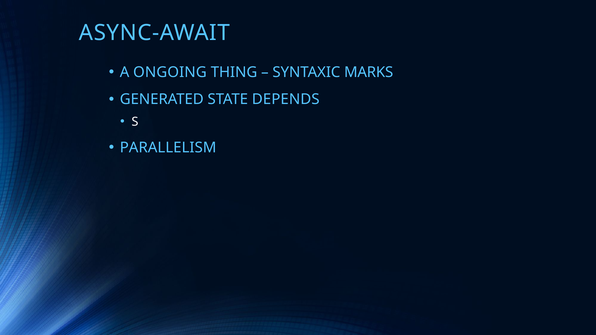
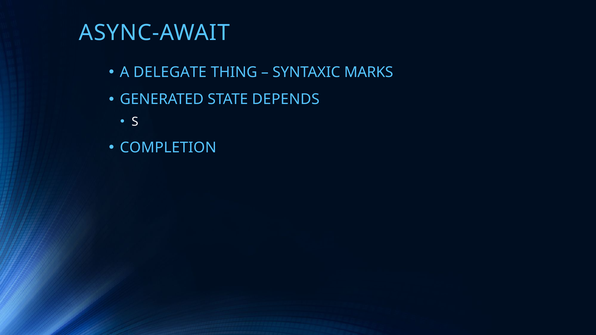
ONGOING: ONGOING -> DELEGATE (170, 72)
PARALLELISM: PARALLELISM -> COMPLETION (168, 148)
